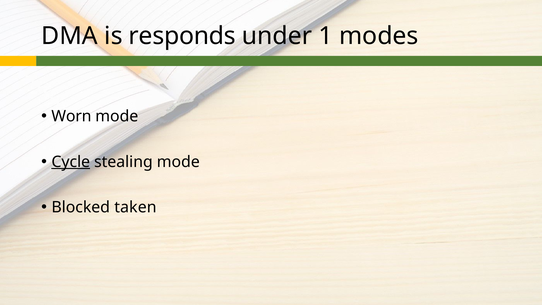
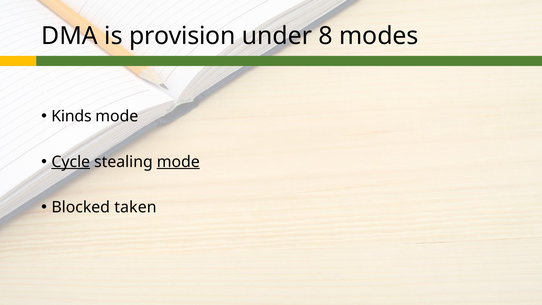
responds: responds -> provision (182, 36)
1: 1 -> 8 (326, 36)
Worn: Worn -> Kinds (71, 116)
mode underline: none -> present (178, 162)
